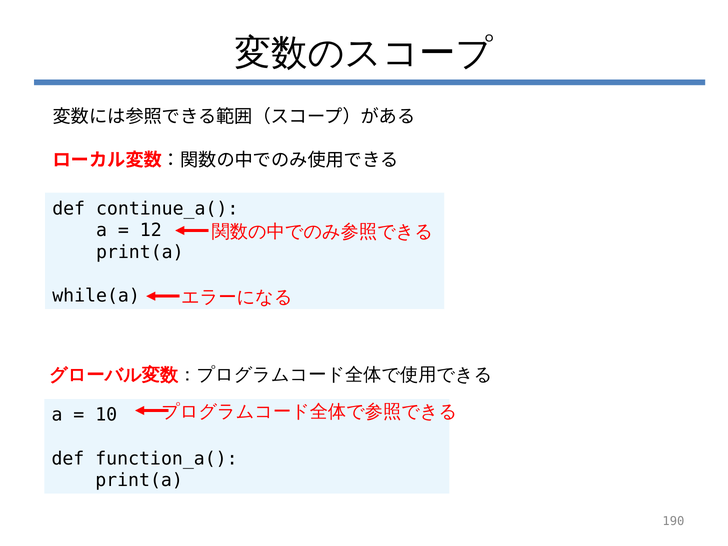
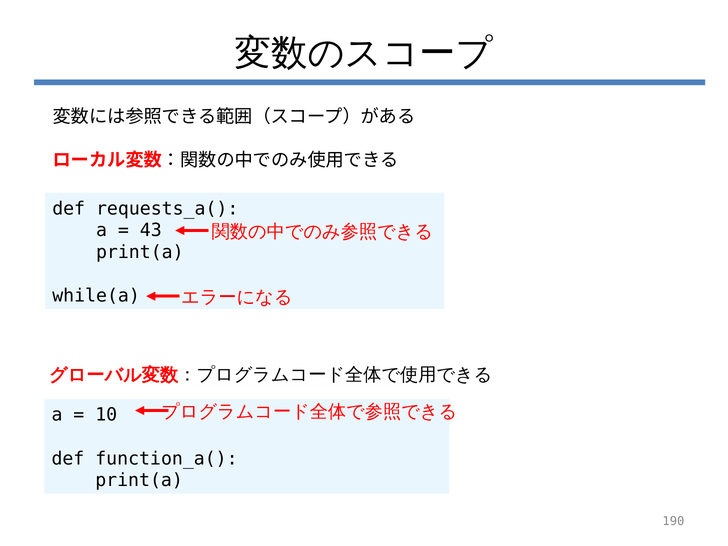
continue_a(: continue_a( -> requests_a( (167, 208)
12: 12 -> 43 (151, 230)
